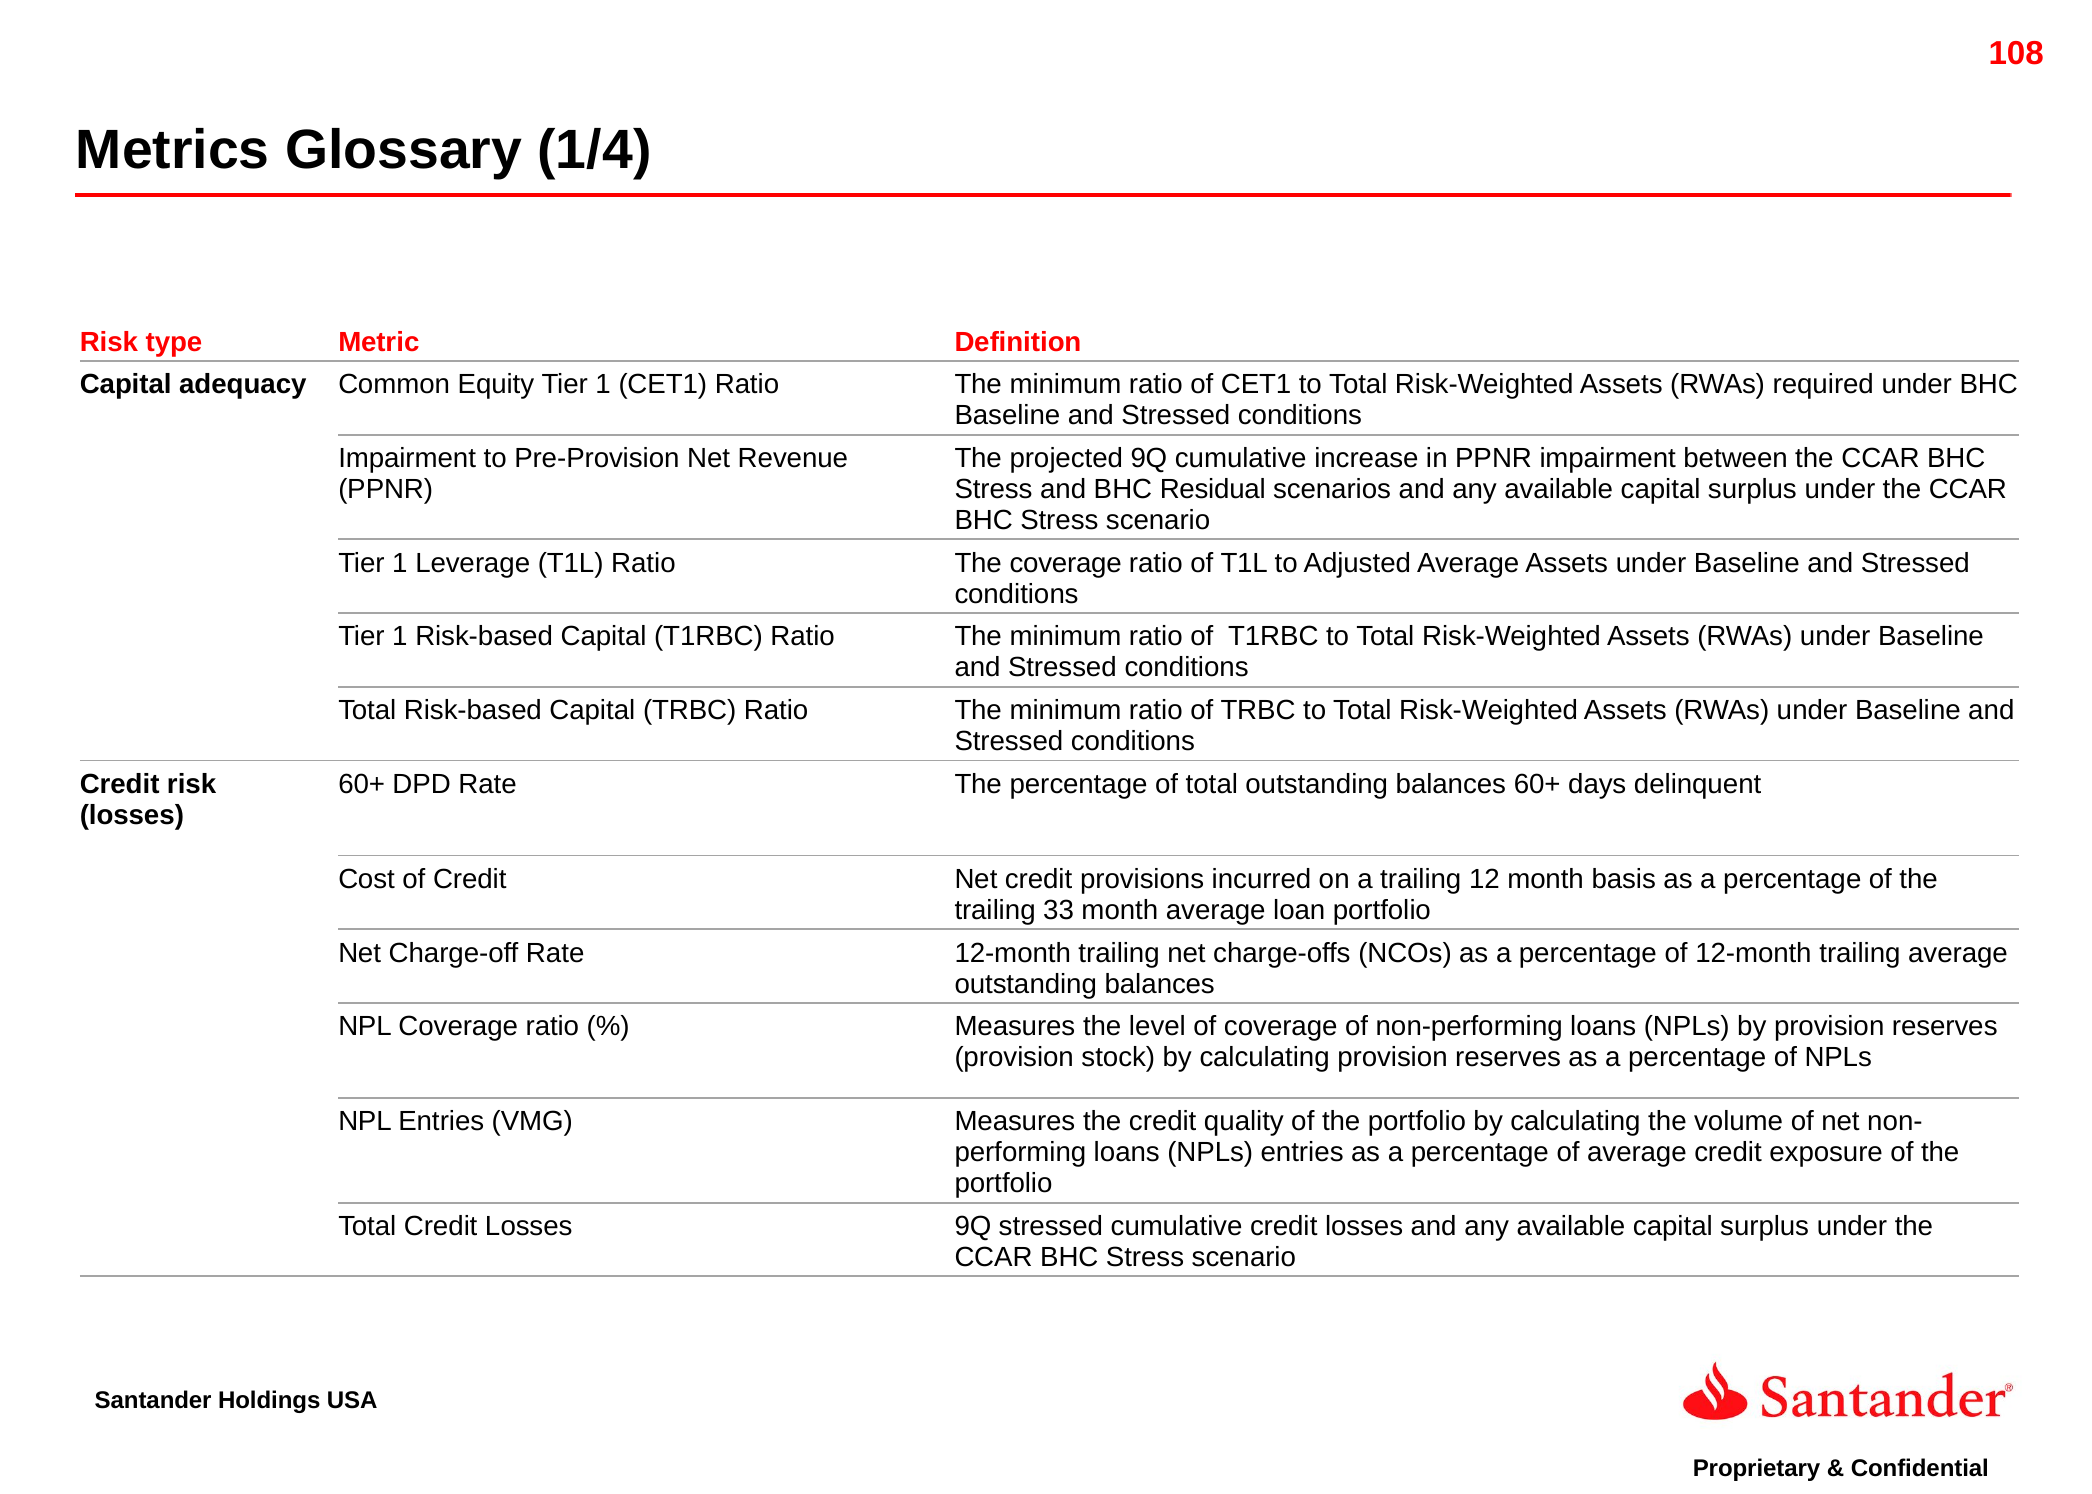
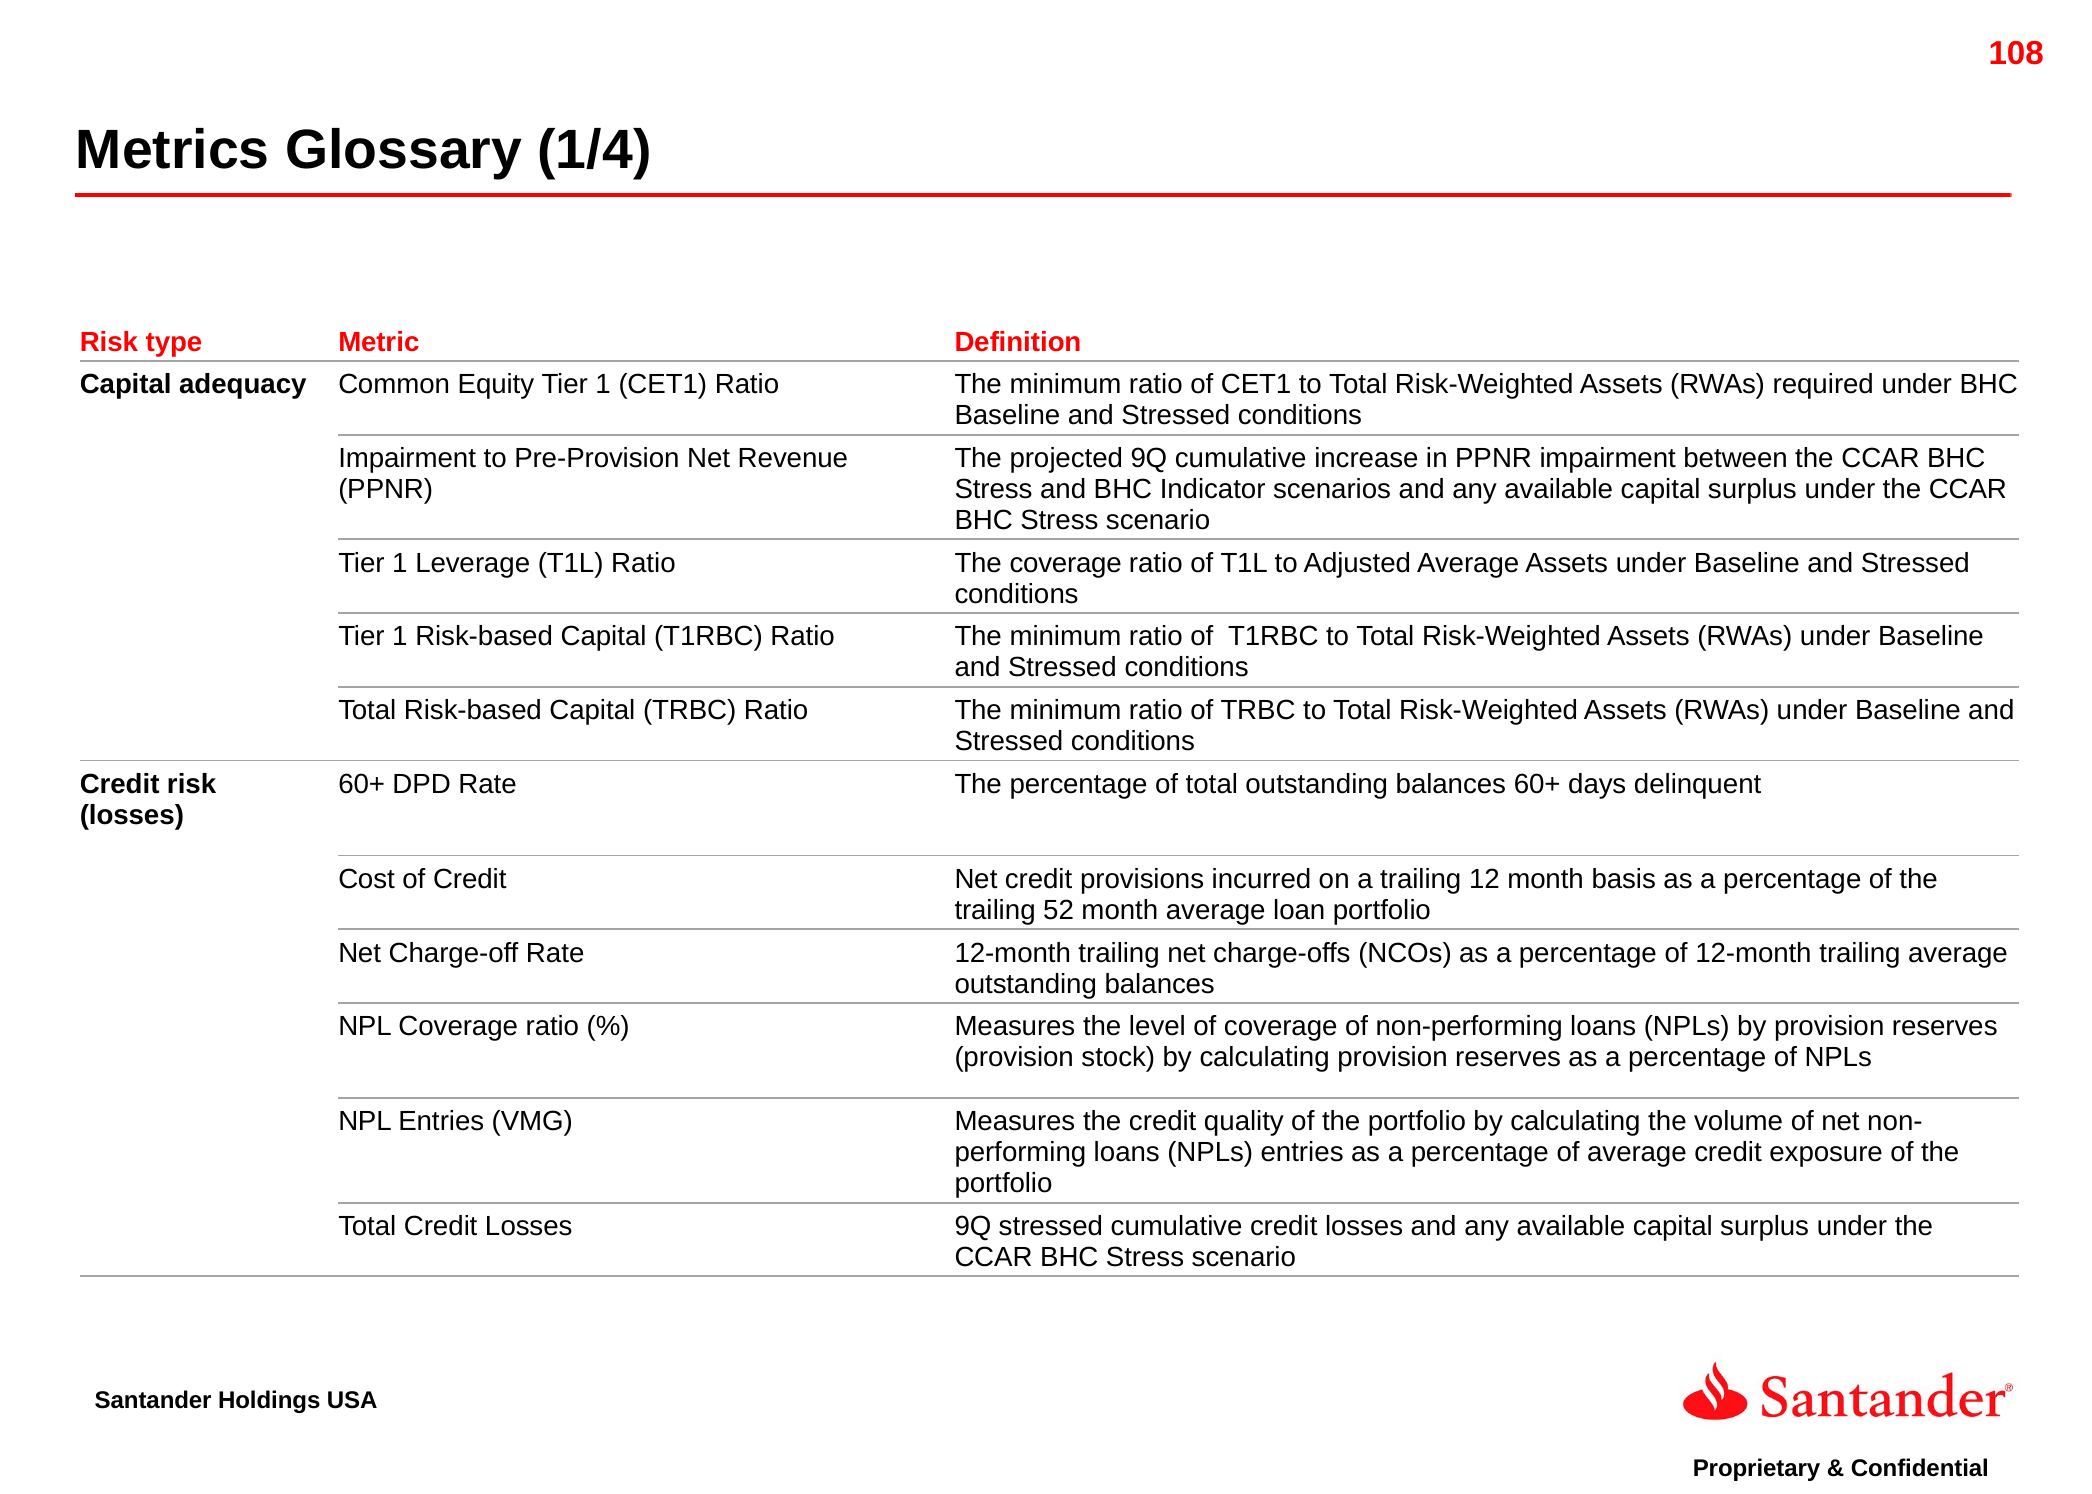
Residual: Residual -> Indicator (1213, 489)
33: 33 -> 52 (1059, 910)
